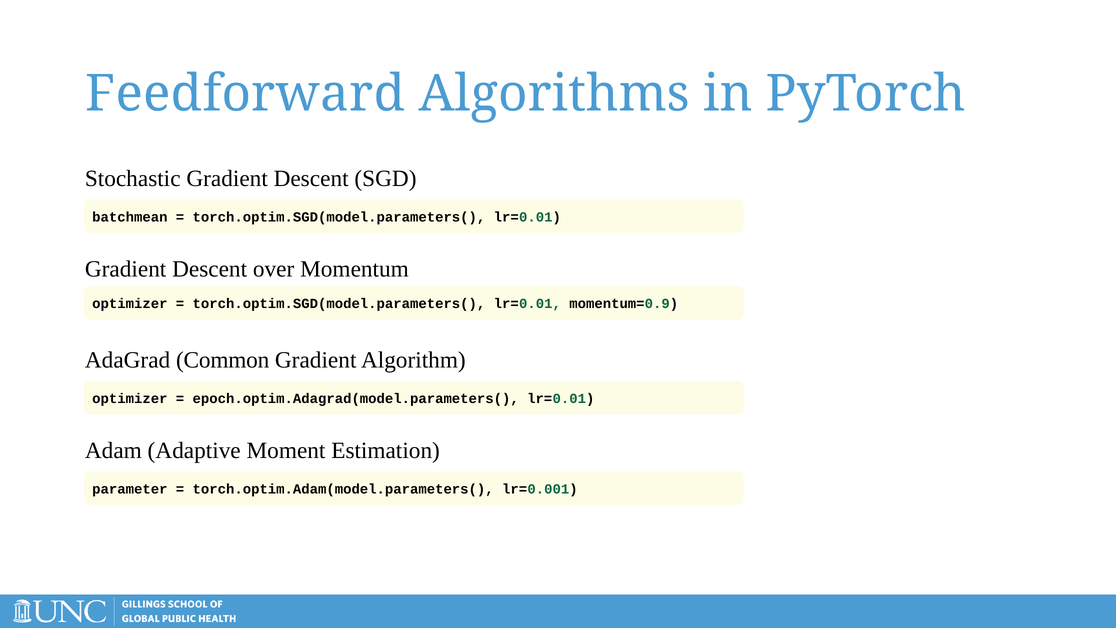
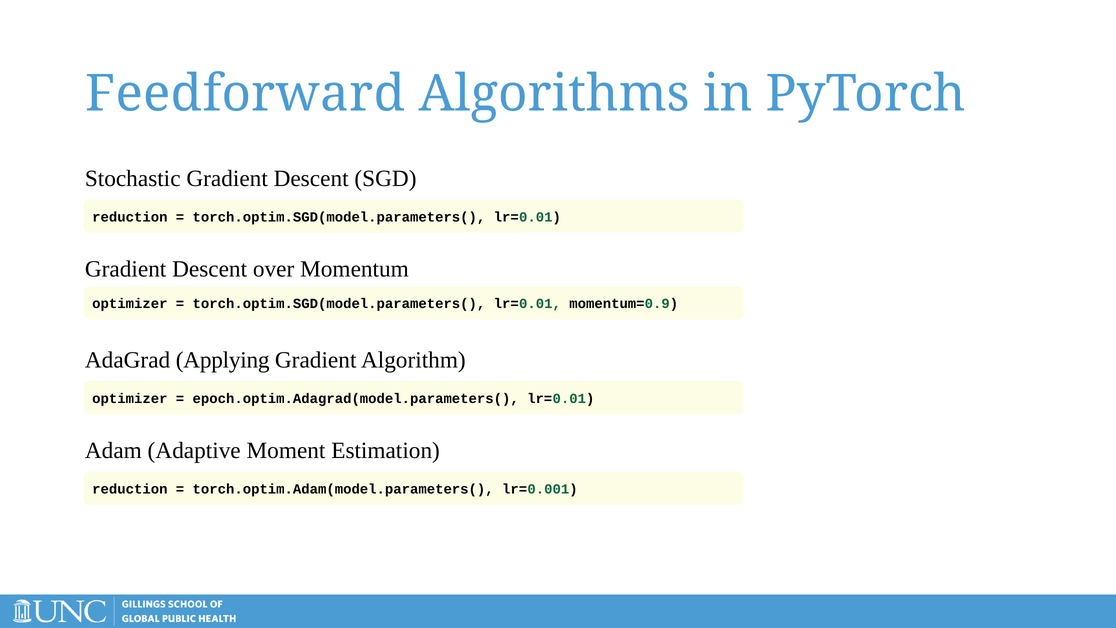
batchmean: batchmean -> reduction (130, 217)
Common: Common -> Applying (223, 360)
parameter: parameter -> reduction (130, 489)
